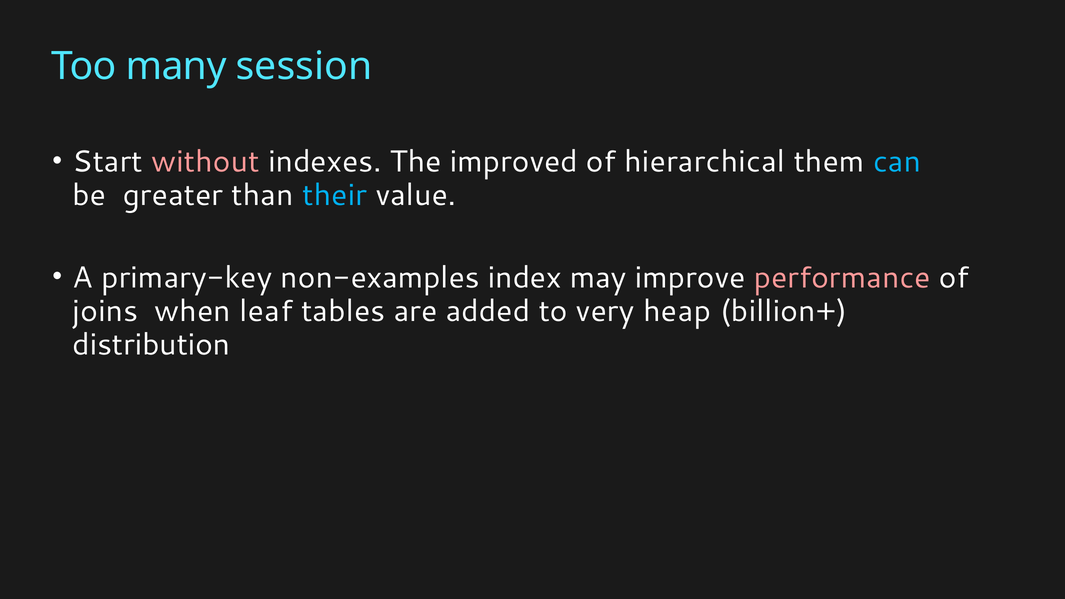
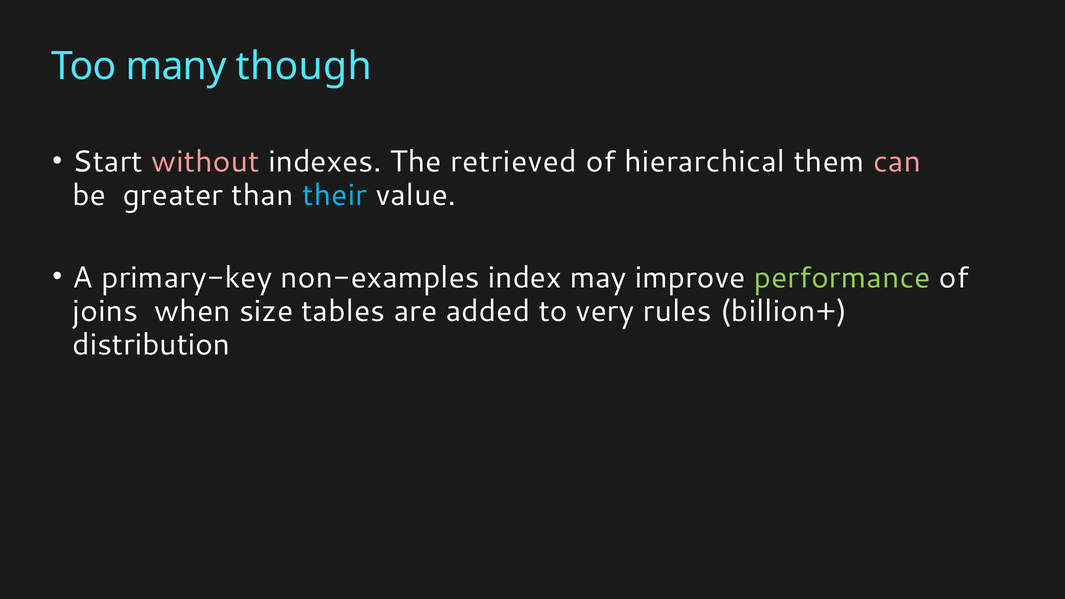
session: session -> though (304, 66)
improved: improved -> retrieved (514, 162)
can colour: light blue -> pink (897, 162)
performance colour: pink -> light green (842, 278)
leaf: leaf -> size (266, 311)
heap: heap -> rules (677, 311)
